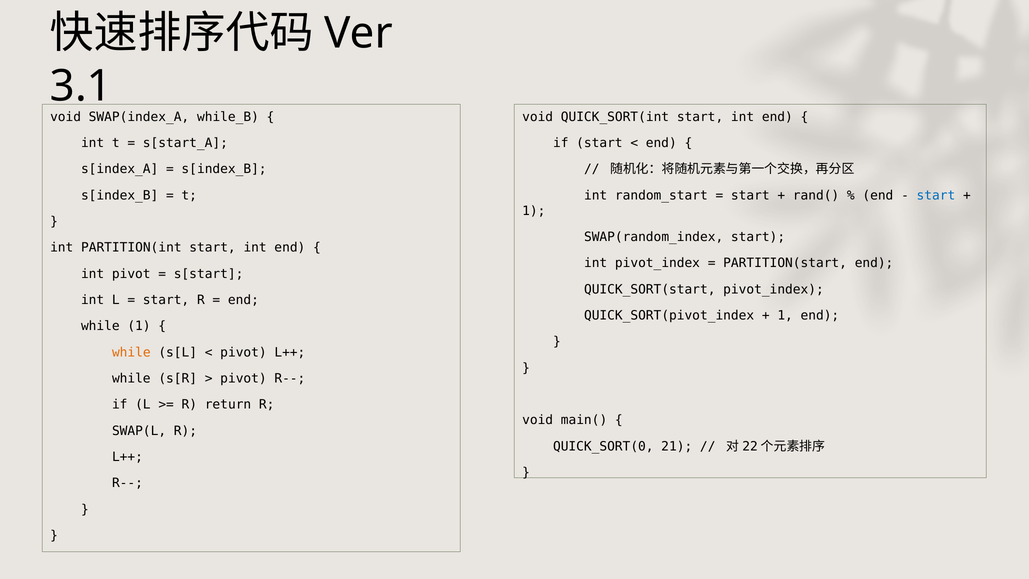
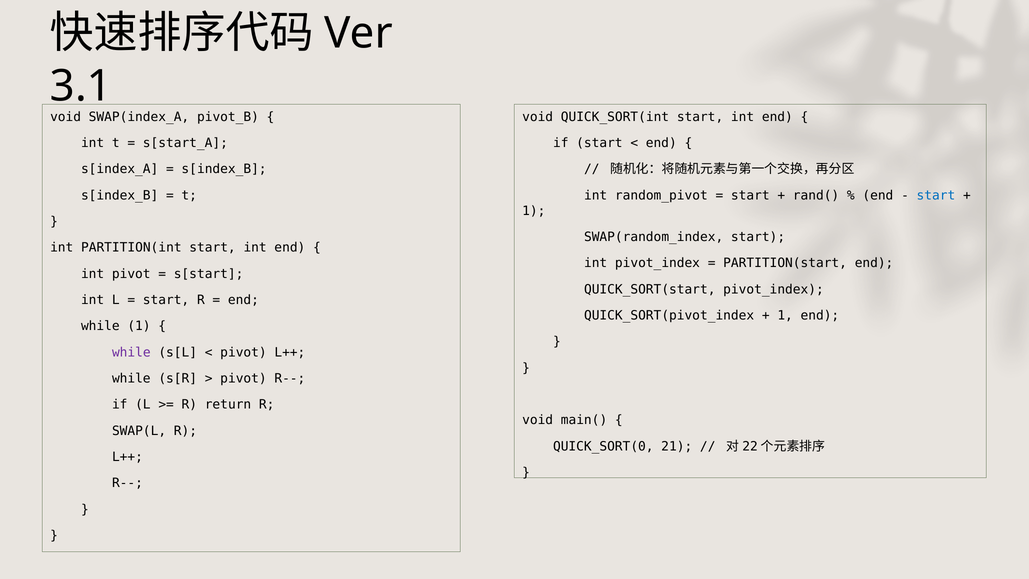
while_B: while_B -> pivot_B (228, 117)
random_start: random_start -> random_pivot (661, 195)
while colour: orange -> purple (131, 352)
